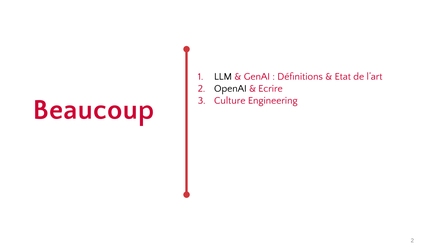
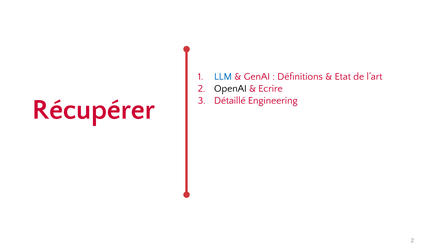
LLM colour: black -> blue (223, 77)
Culture: Culture -> Détaillé (230, 101)
Beaucoup: Beaucoup -> Récupérer (94, 110)
